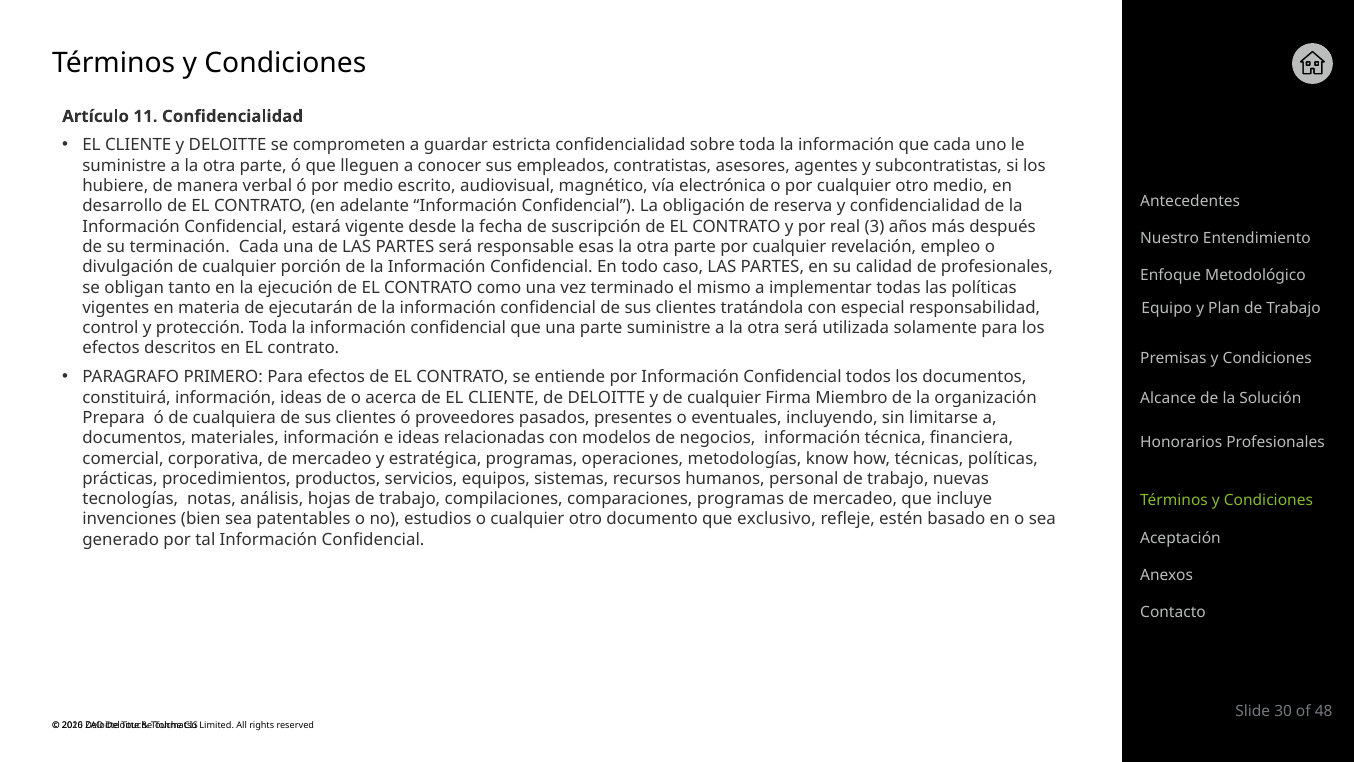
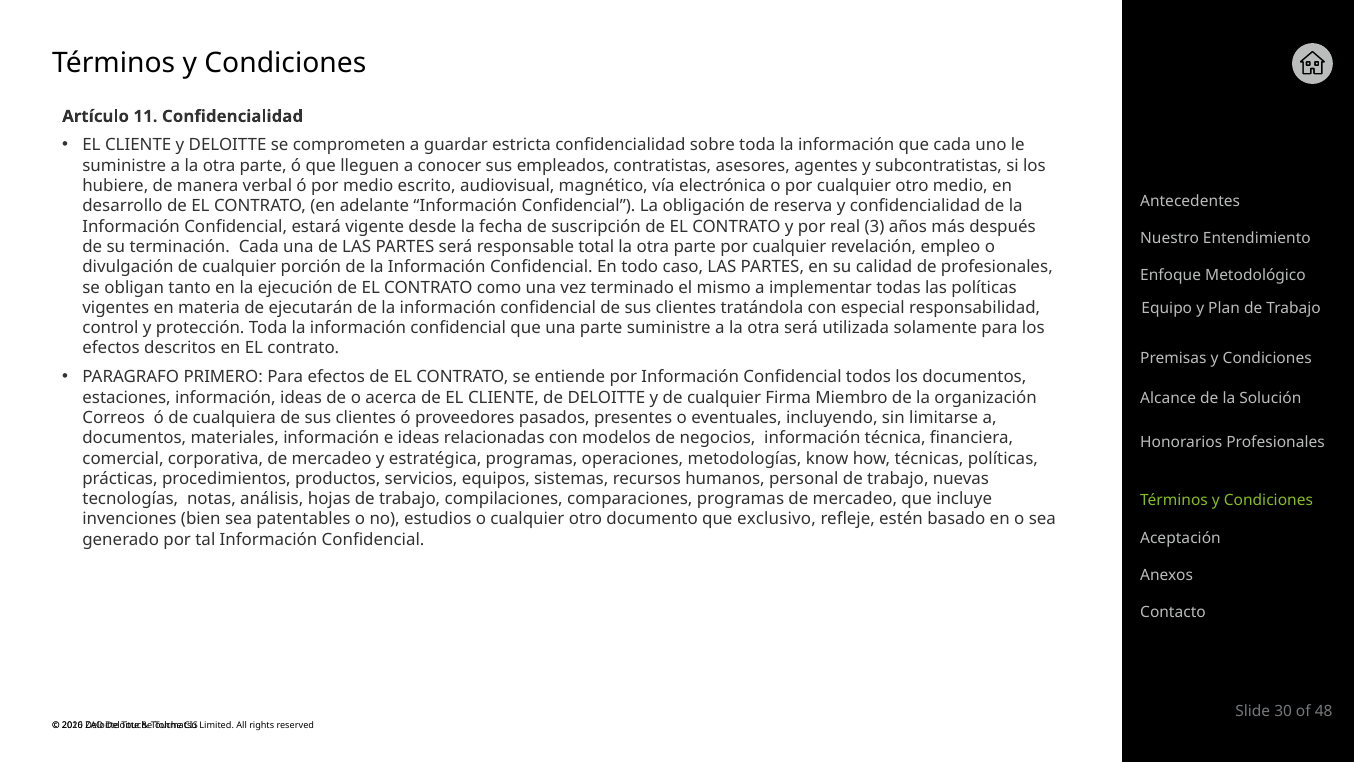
esas: esas -> total (596, 247)
constituirá: constituirá -> estaciones (127, 397)
Prepara: Prepara -> Correos (114, 418)
